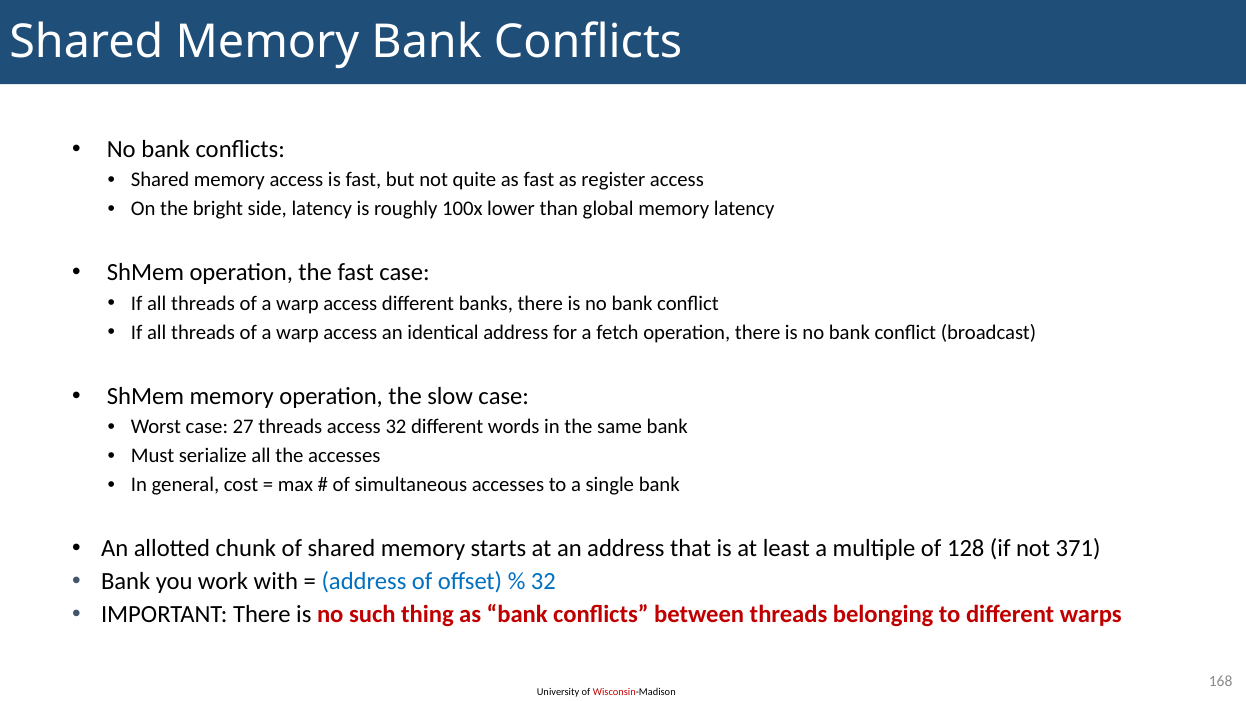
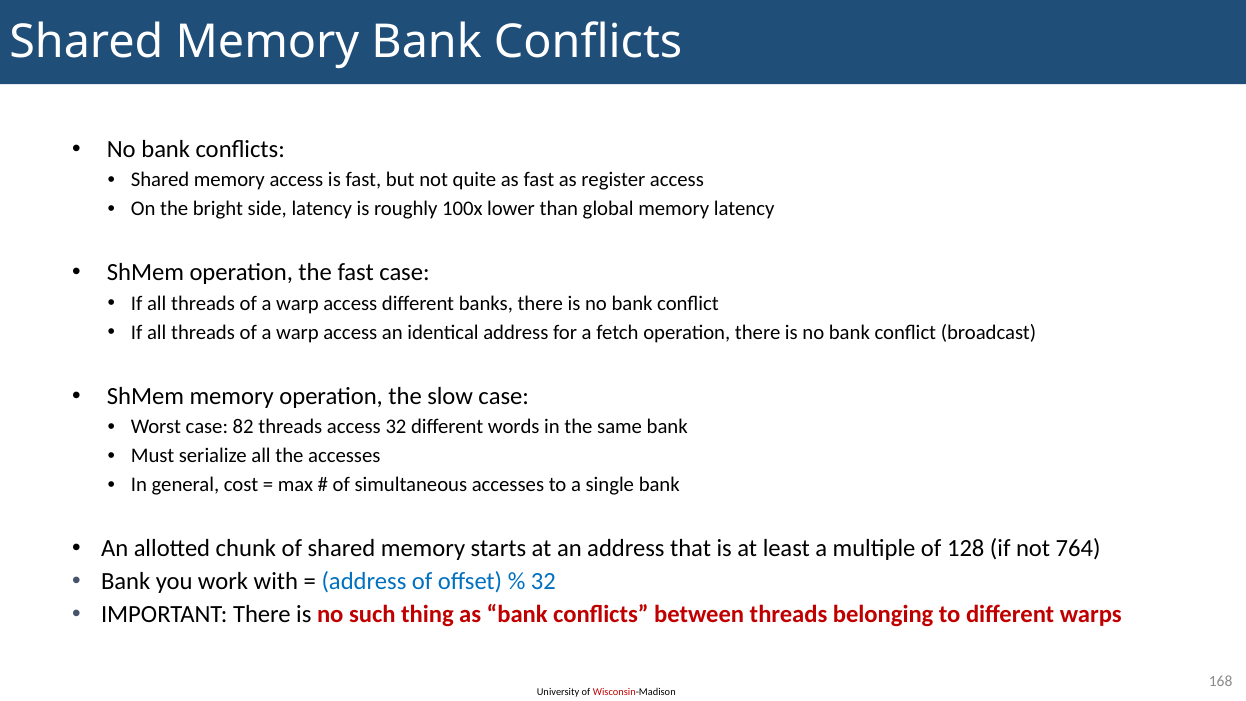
27: 27 -> 82 (243, 427)
371: 371 -> 764 (1078, 548)
